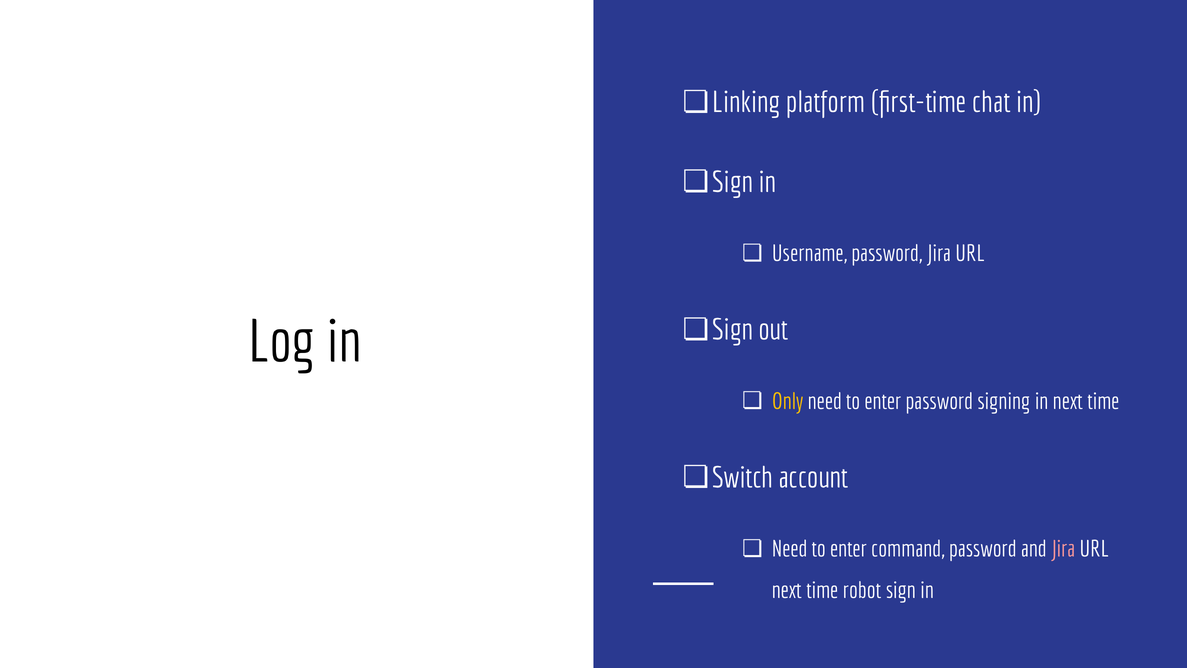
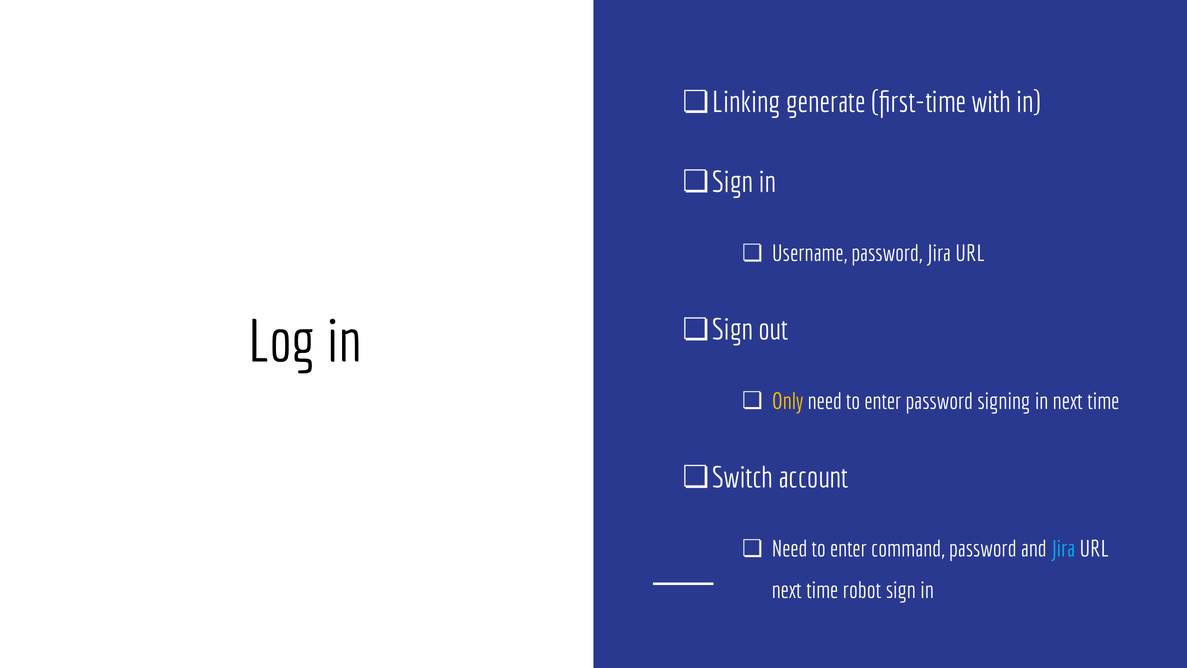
platform: platform -> generate (826, 103)
chat: chat -> with (991, 103)
Jira colour: pink -> light blue (1063, 549)
